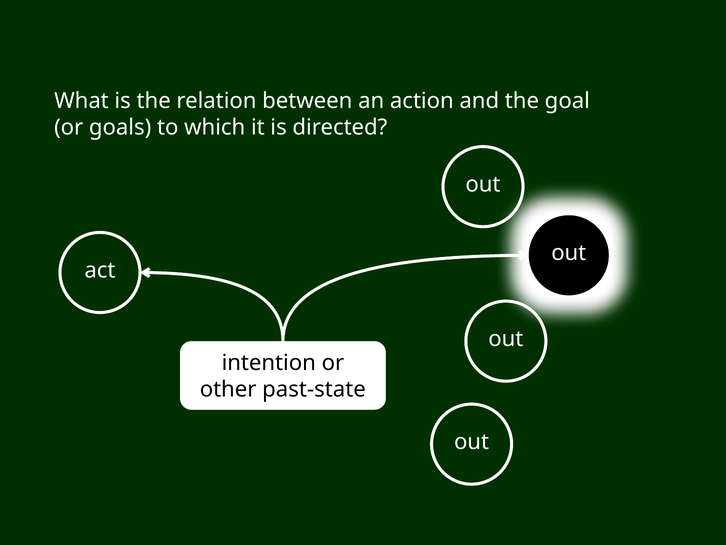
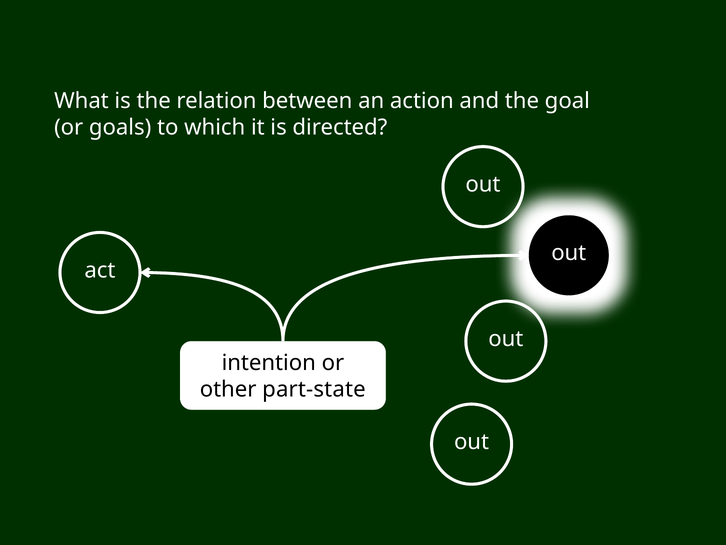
past-state: past-state -> part-state (314, 389)
